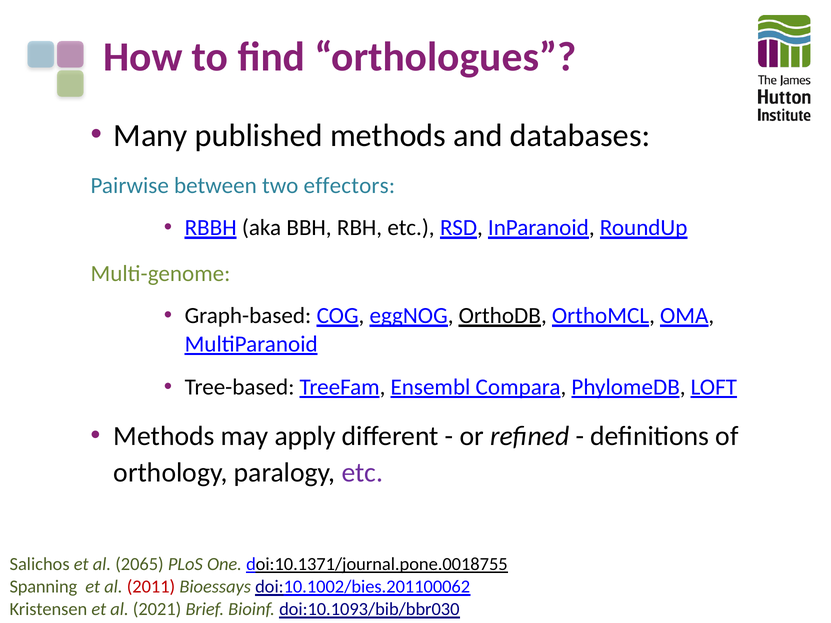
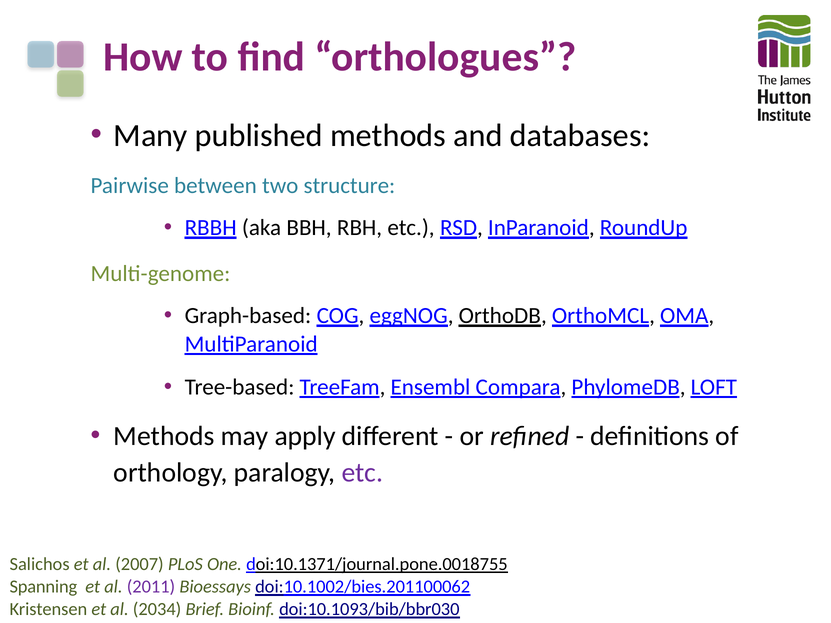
effectors: effectors -> structure (349, 185)
2065: 2065 -> 2007 (139, 564)
2011 colour: red -> purple (151, 587)
2021: 2021 -> 2034 (157, 610)
